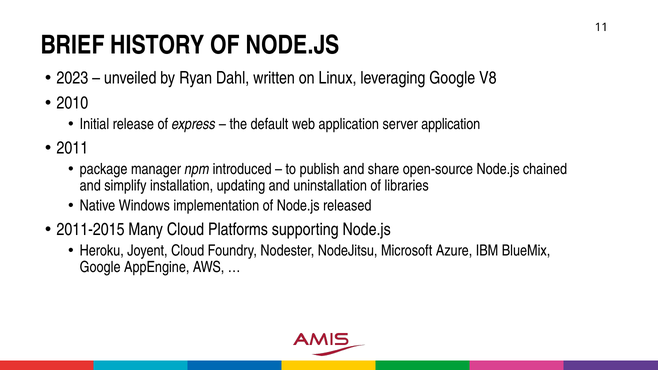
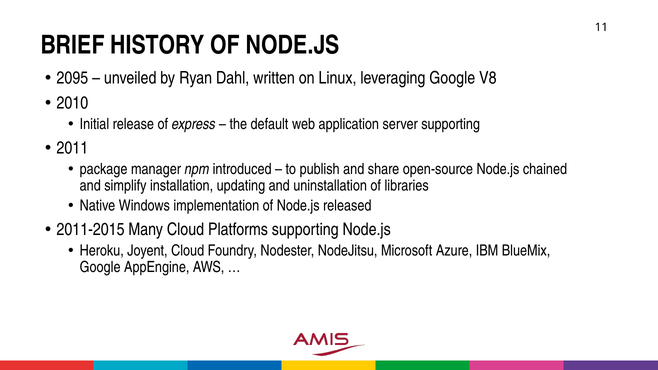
2023: 2023 -> 2095 (72, 78)
server application: application -> supporting (451, 124)
